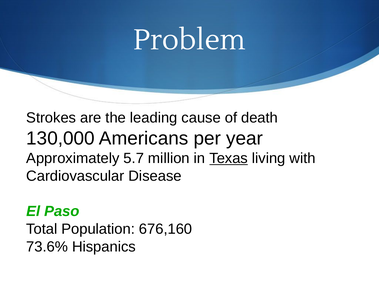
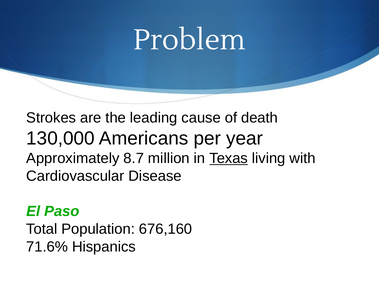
5.7: 5.7 -> 8.7 (134, 158)
73.6%: 73.6% -> 71.6% (47, 247)
